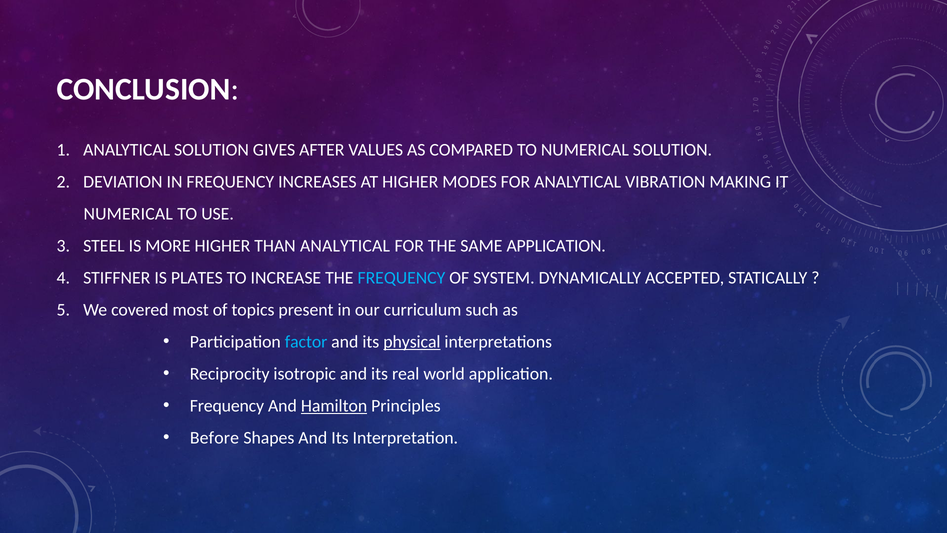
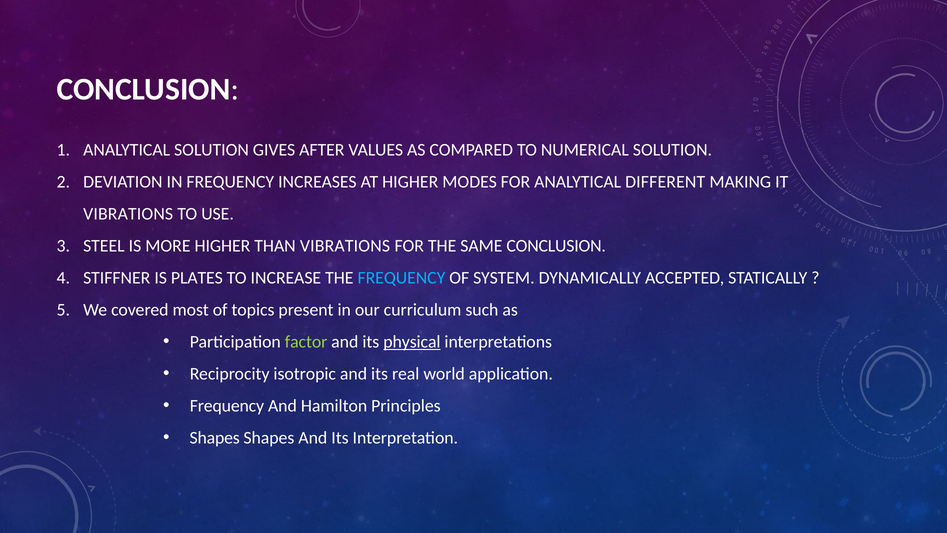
VIBRATION: VIBRATION -> DIFFERENT (665, 182)
NUMERICAL: NUMERICAL -> VIBRATIONS (128, 214)
THAN ANALYTICAL: ANALYTICAL -> VIBRATIONS (345, 246)
SAME APPLICATION: APPLICATION -> CONCLUSION (556, 246)
factor colour: light blue -> light green (306, 342)
Hamilton underline: present -> none (334, 406)
Before: Before -> Shapes (215, 437)
